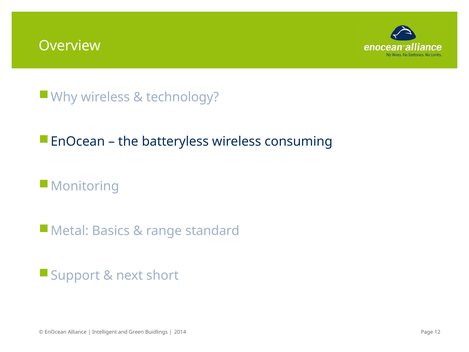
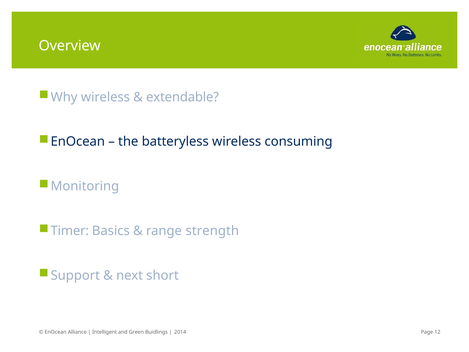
technology: technology -> extendable (183, 97)
Metal: Metal -> Timer (70, 231)
standard: standard -> strength (212, 231)
